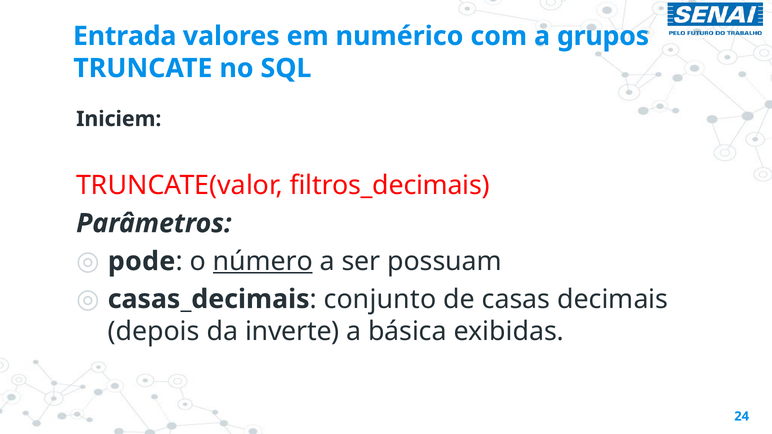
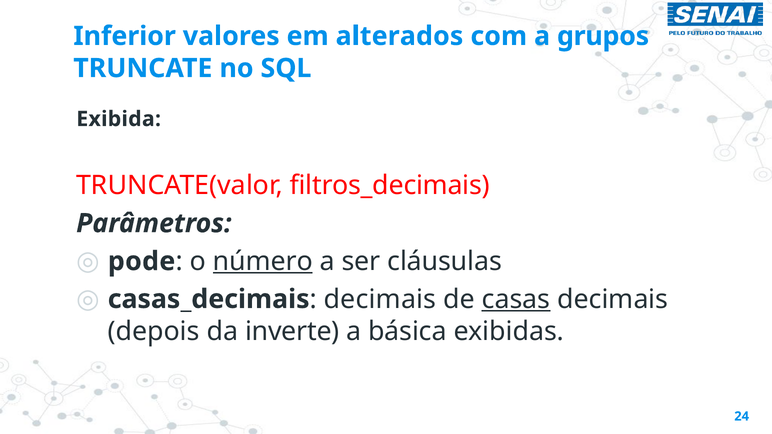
Entrada: Entrada -> Inferior (125, 36)
numérico: numérico -> alterados (399, 36)
Iniciem: Iniciem -> Exibida (119, 119)
possuam: possuam -> cláusulas (445, 261)
conjunto: conjunto -> decimais (380, 299)
casas underline: none -> present (516, 299)
